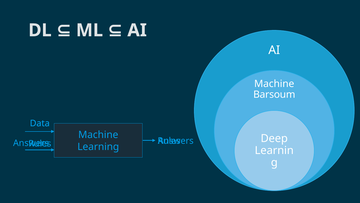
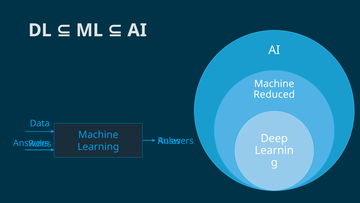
Barsoum: Barsoum -> Reduced (274, 94)
